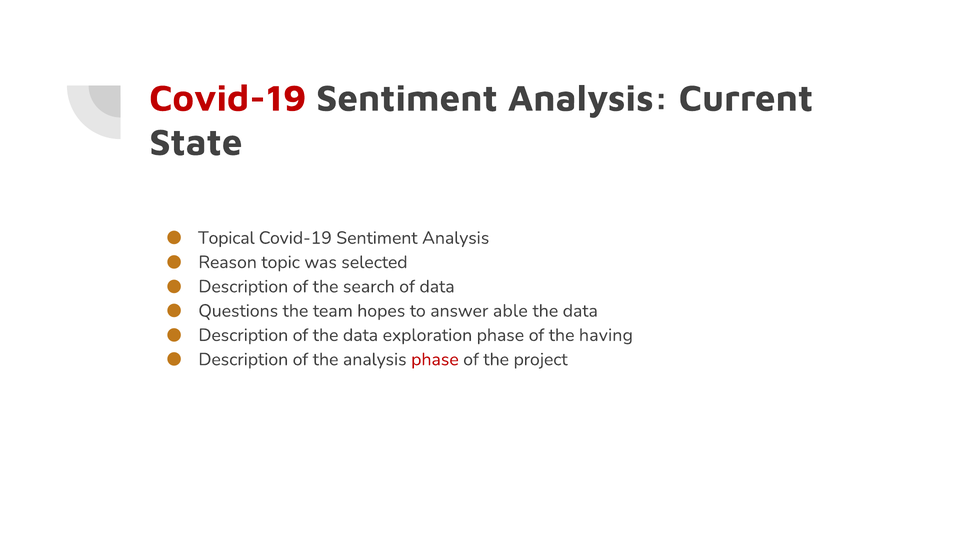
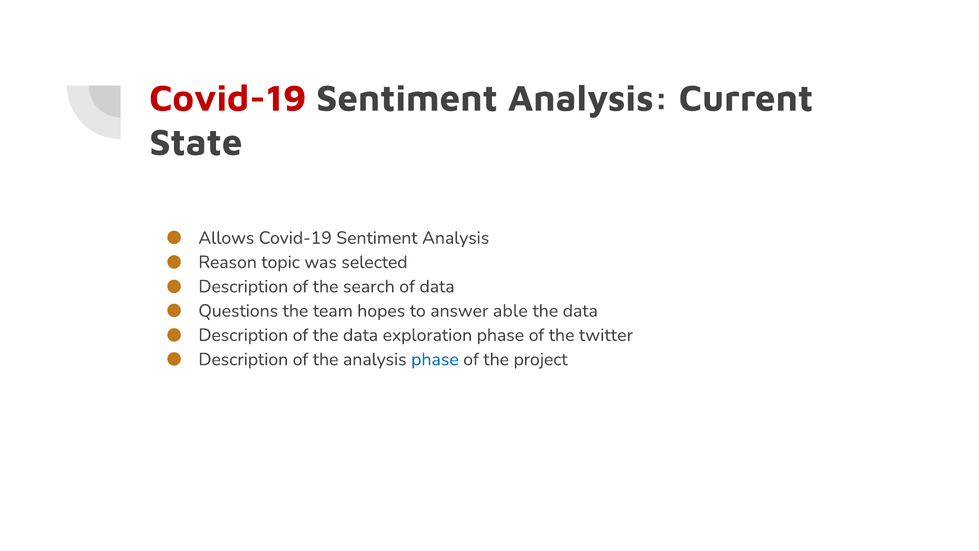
Topical: Topical -> Allows (226, 238)
having: having -> twitter (606, 335)
phase colour: red -> blue (435, 359)
